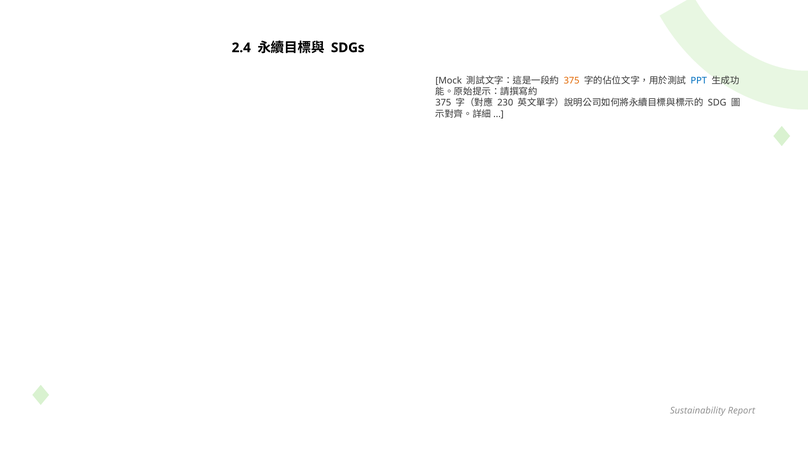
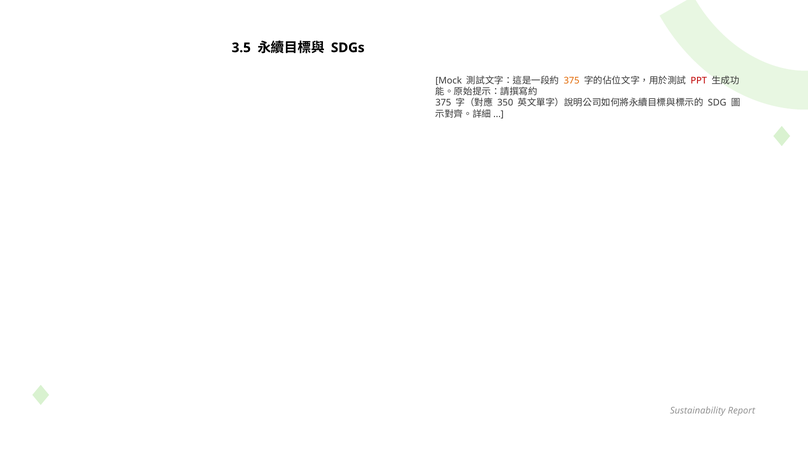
2.4: 2.4 -> 3.5 (241, 48)
PPT colour: blue -> red (699, 81)
230: 230 -> 350 (505, 103)
